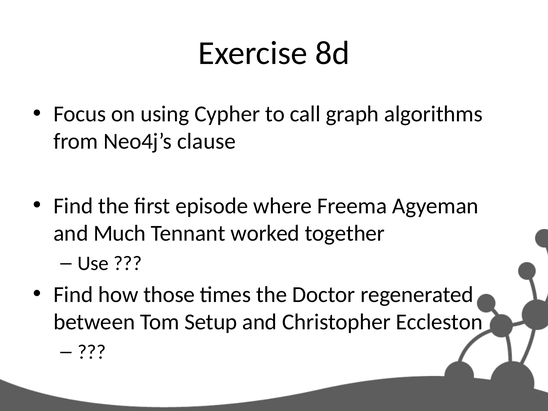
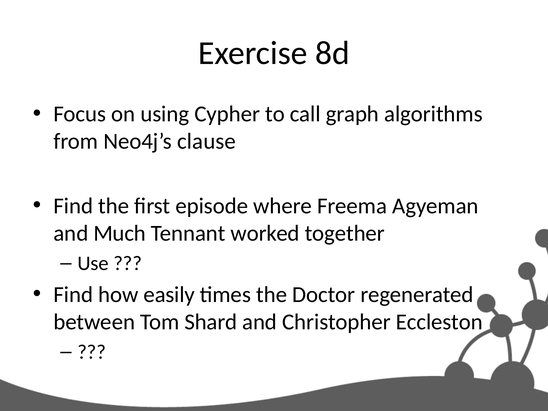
those: those -> easily (169, 295)
Setup: Setup -> Shard (211, 322)
